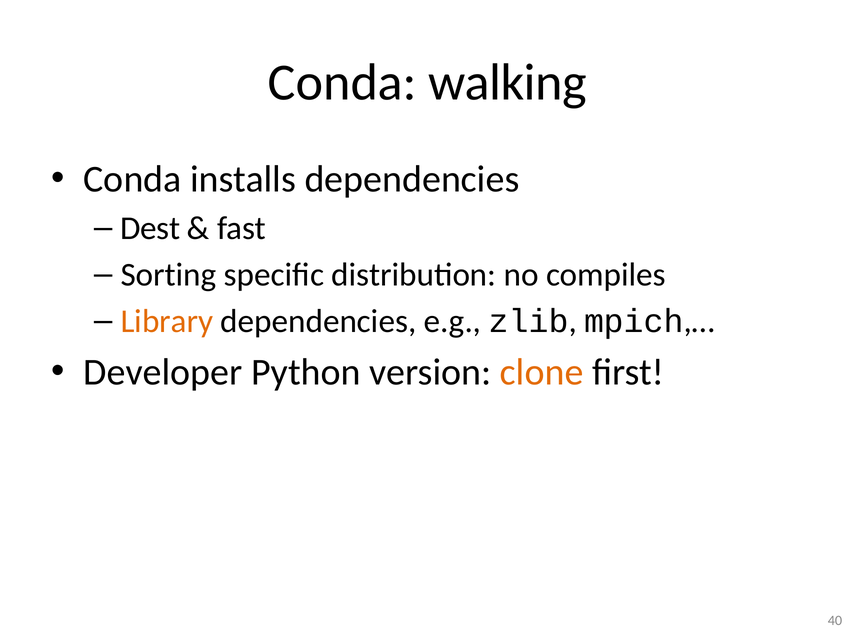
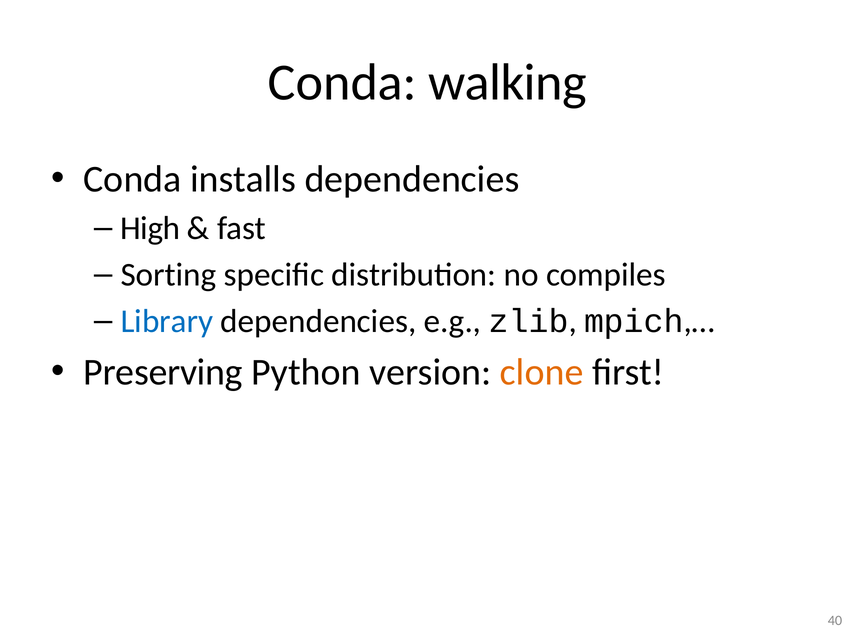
Dest: Dest -> High (150, 228)
Library colour: orange -> blue (167, 321)
Developer: Developer -> Preserving (163, 372)
